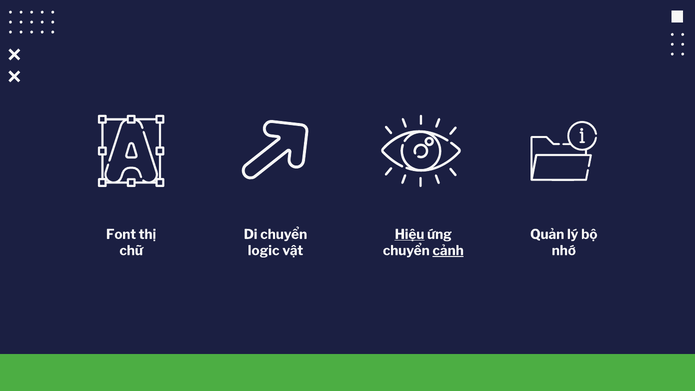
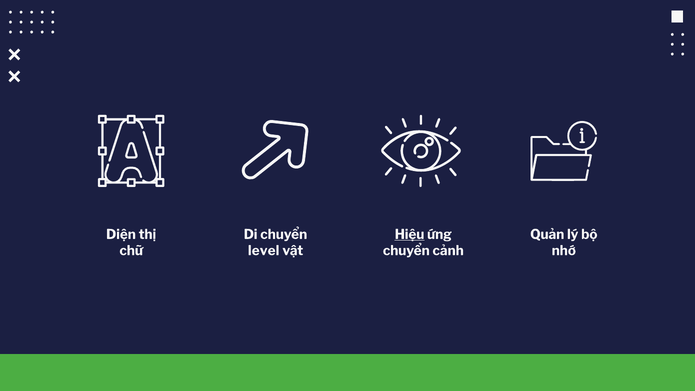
Font: Font -> Diện (121, 234)
logic: logic -> level (264, 251)
cảnh underline: present -> none (448, 251)
